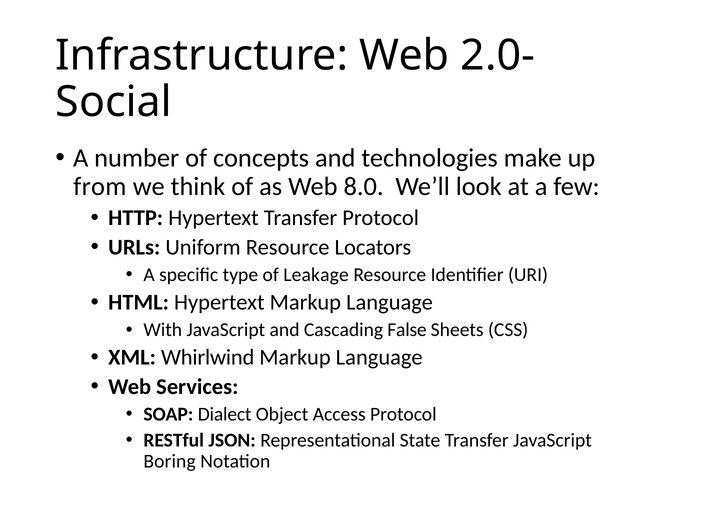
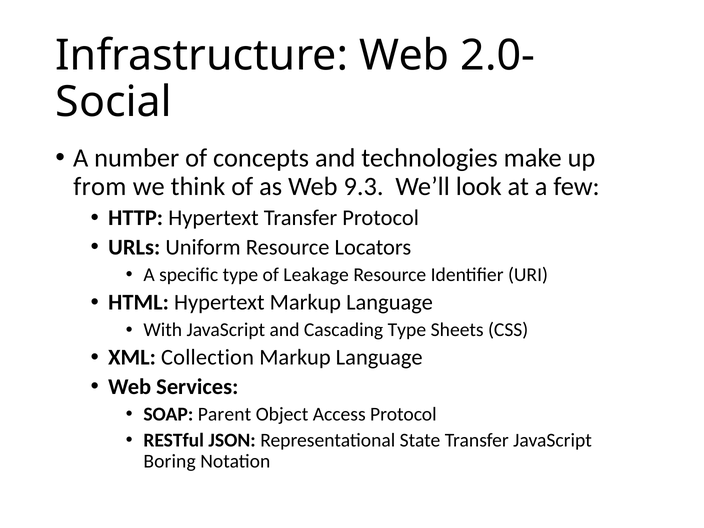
8.0: 8.0 -> 9.3 (364, 187)
Cascading False: False -> Type (407, 330)
Whirlwind: Whirlwind -> Collection (207, 358)
Dialect: Dialect -> Parent (224, 414)
